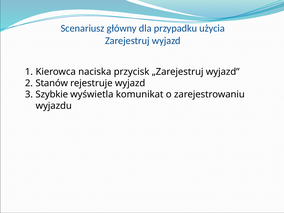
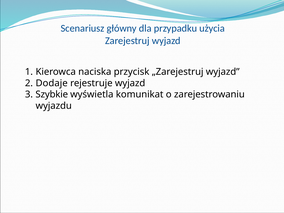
Stanów: Stanów -> Dodaje (52, 83)
